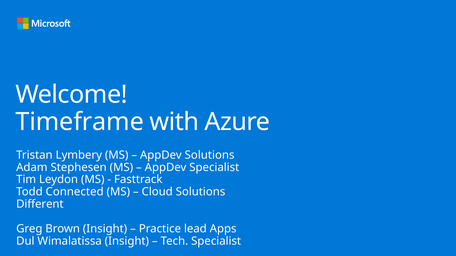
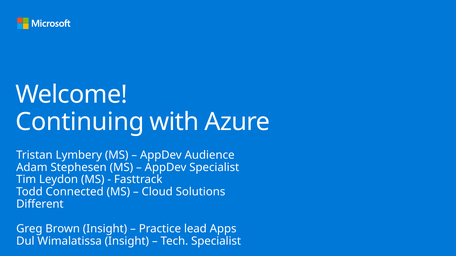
Timeframe: Timeframe -> Continuing (80, 122)
AppDev Solutions: Solutions -> Audience (210, 155)
